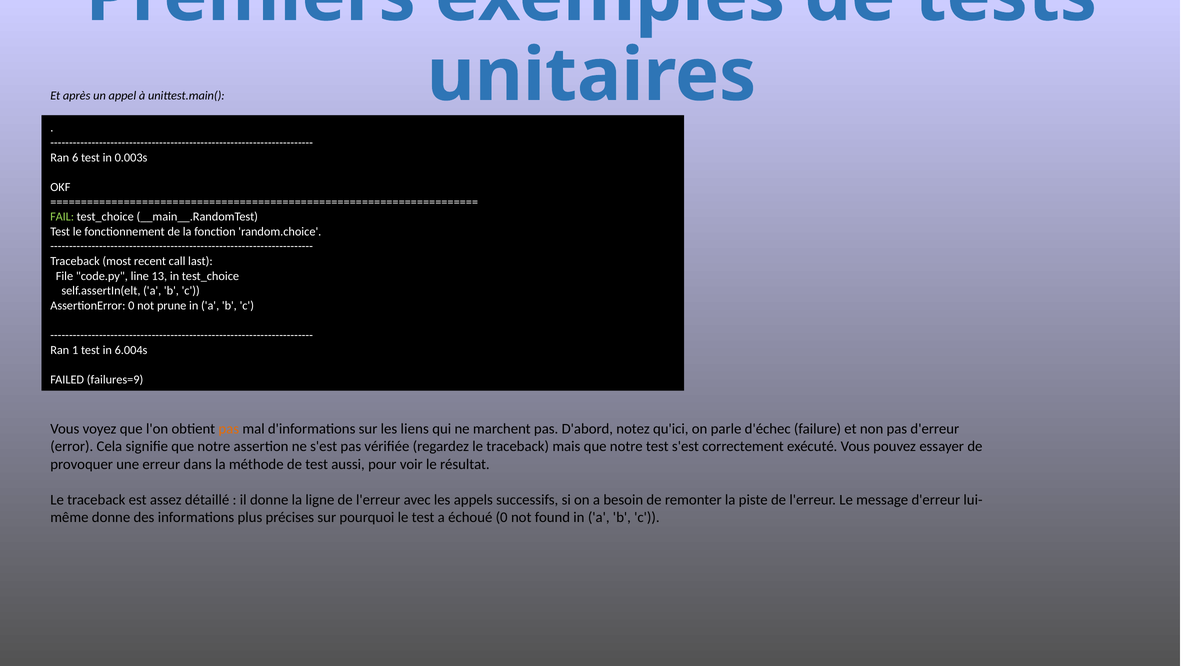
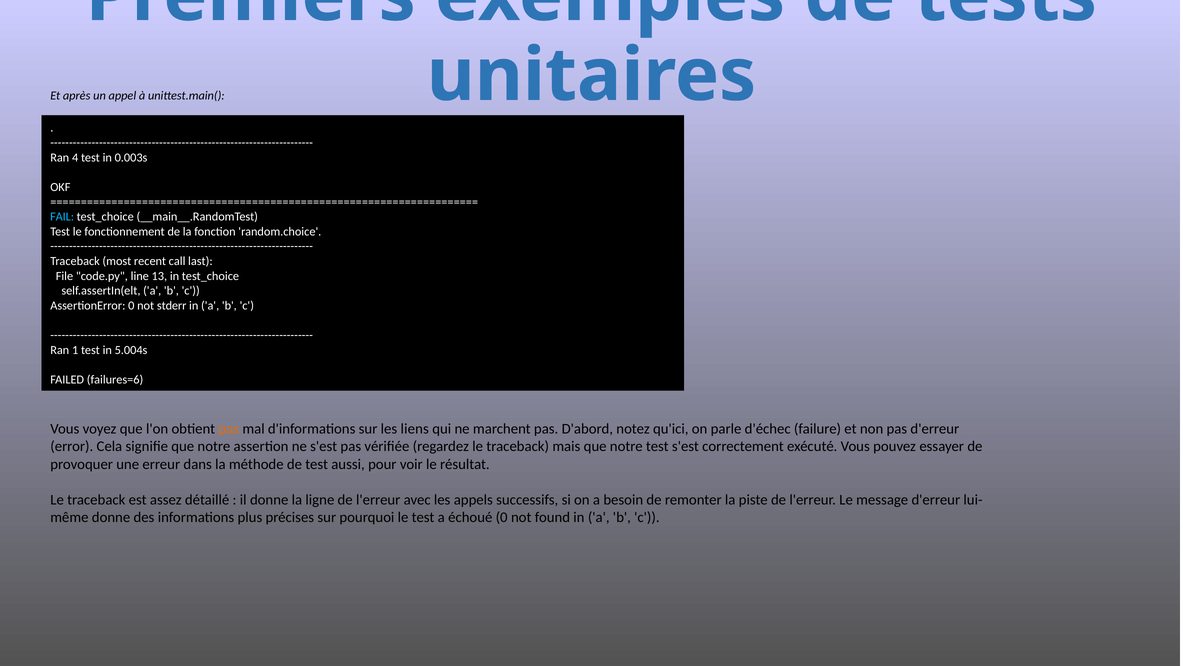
6: 6 -> 4 (75, 157)
FAIL colour: light green -> light blue (62, 217)
prune: prune -> stderr (172, 305)
6.004s: 6.004s -> 5.004s (131, 350)
failures=9: failures=9 -> failures=6 (115, 380)
